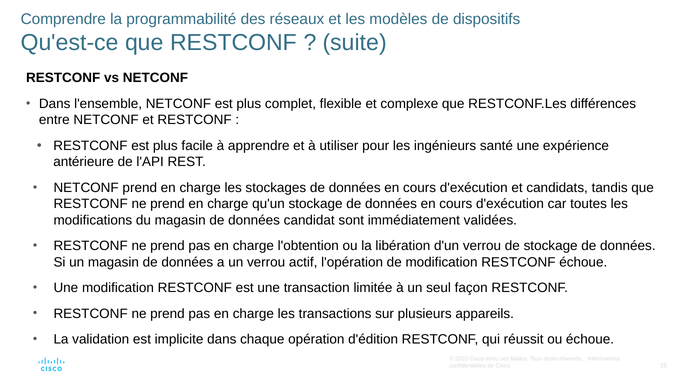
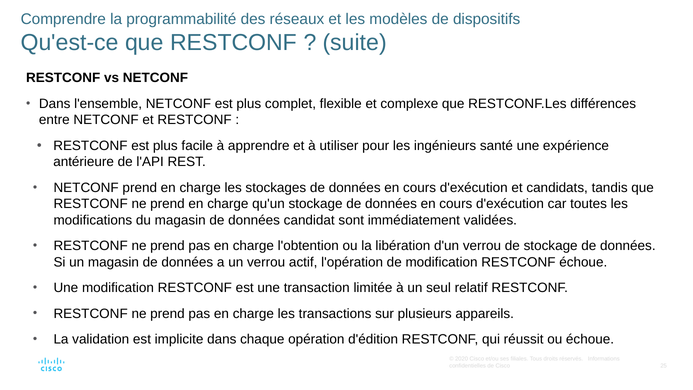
façon: façon -> relatif (471, 288)
